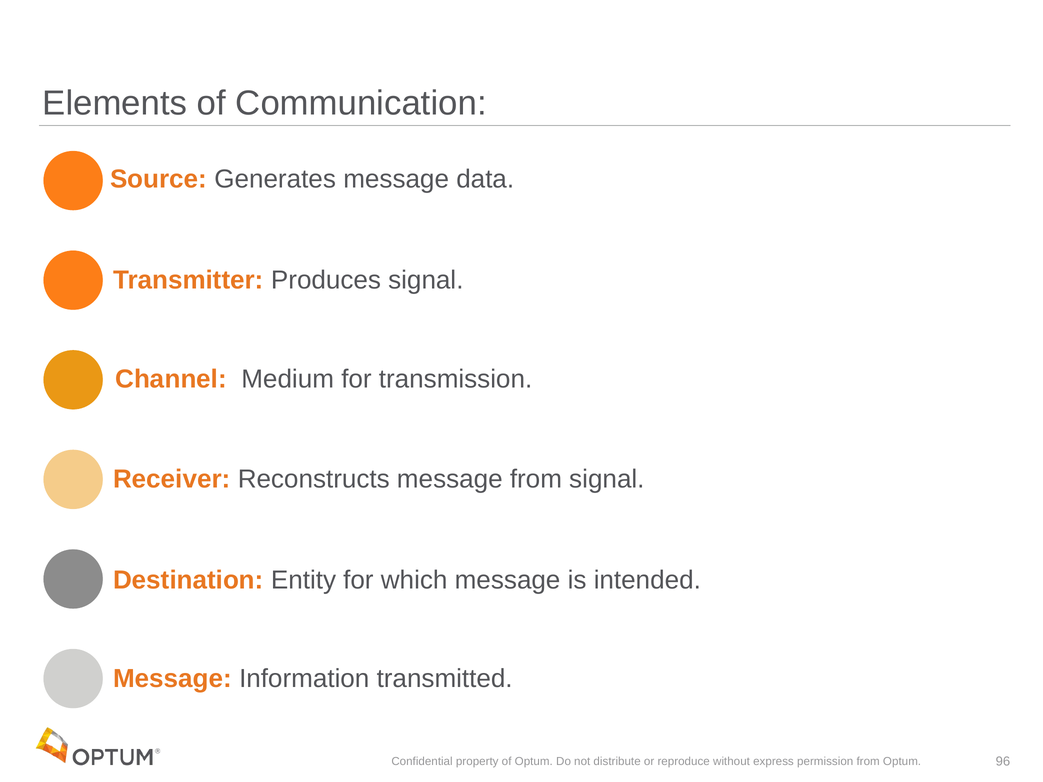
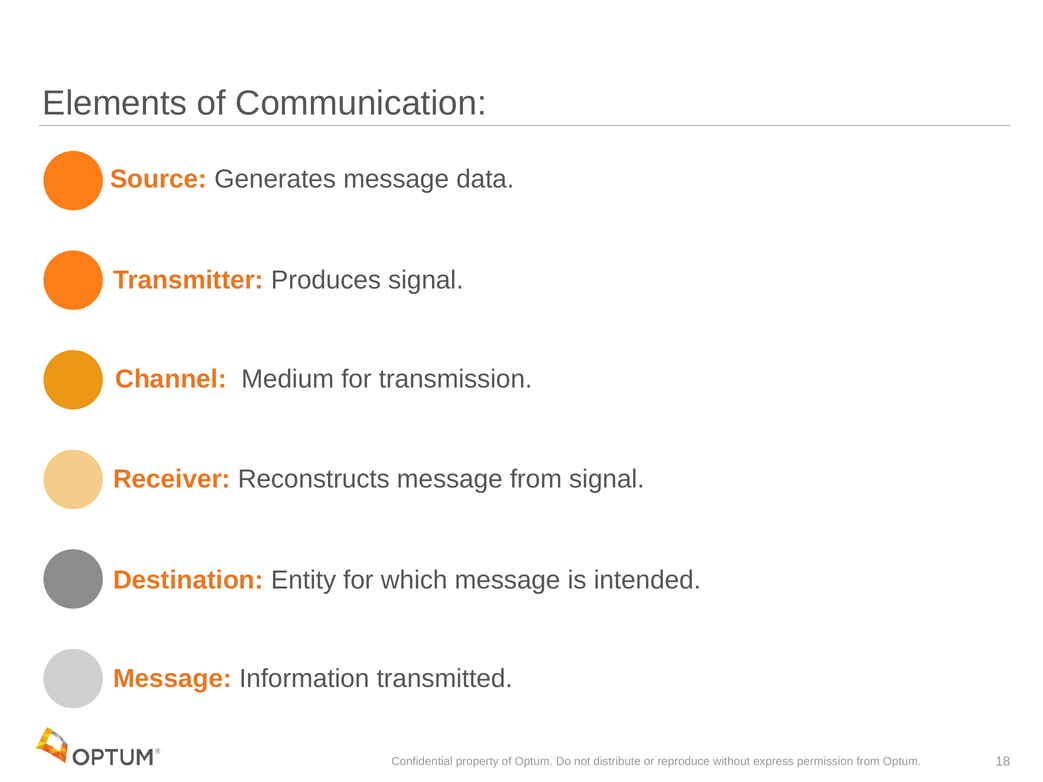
96: 96 -> 18 (1003, 762)
